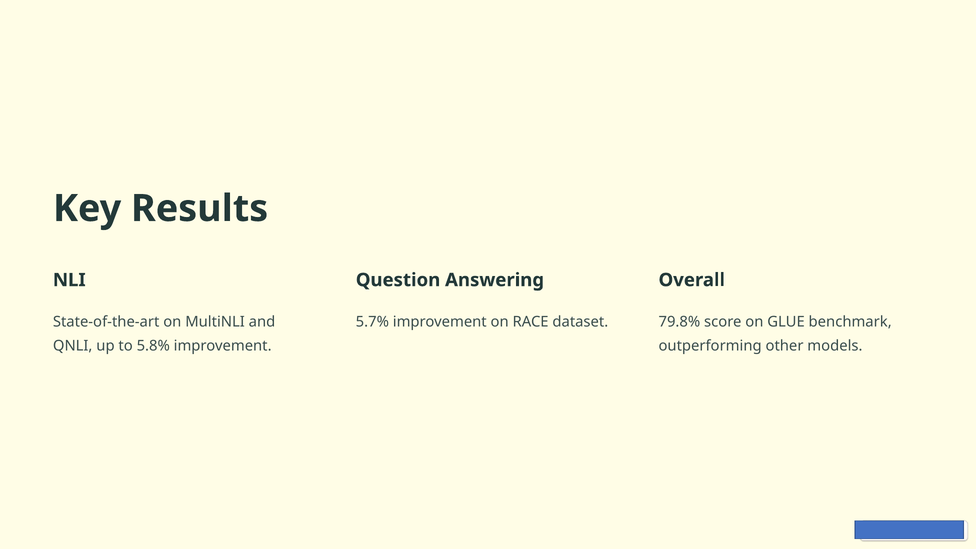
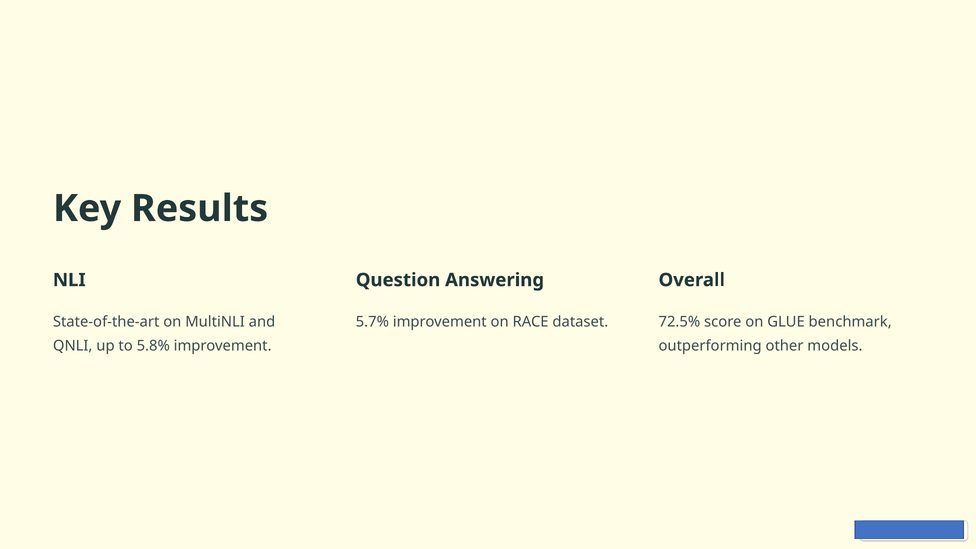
79.8%: 79.8% -> 72.5% (679, 322)
